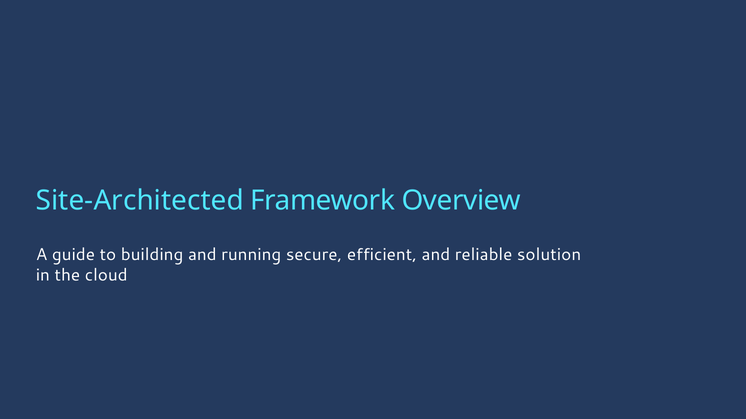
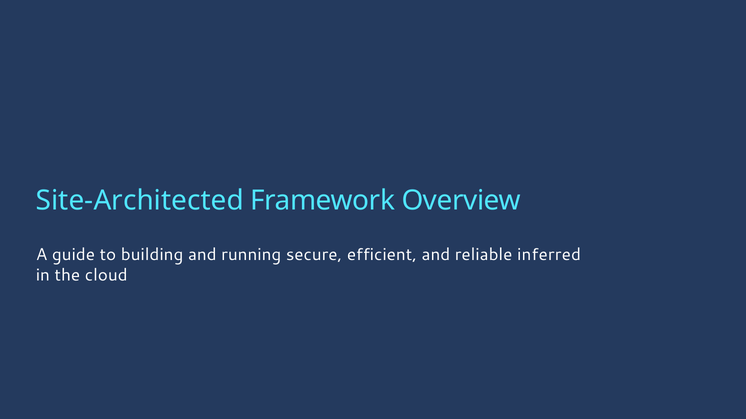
solution: solution -> inferred (549, 255)
